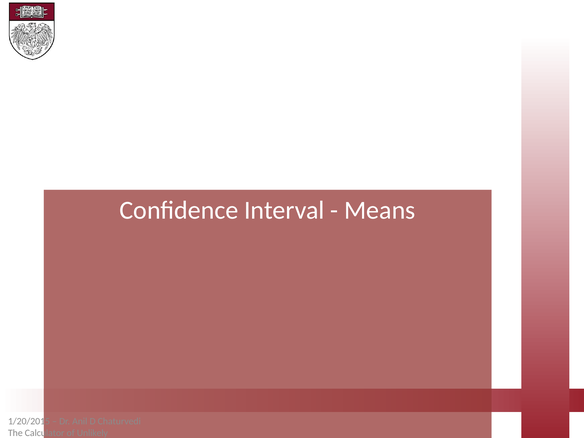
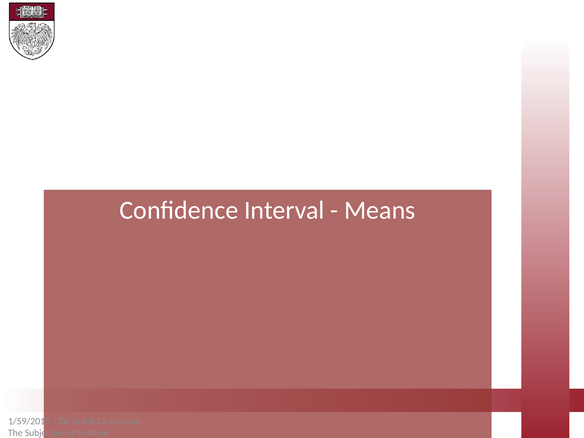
1/20/2015: 1/20/2015 -> 1/59/2015 (29, 421)
Calculator: Calculator -> Subjective (45, 433)
